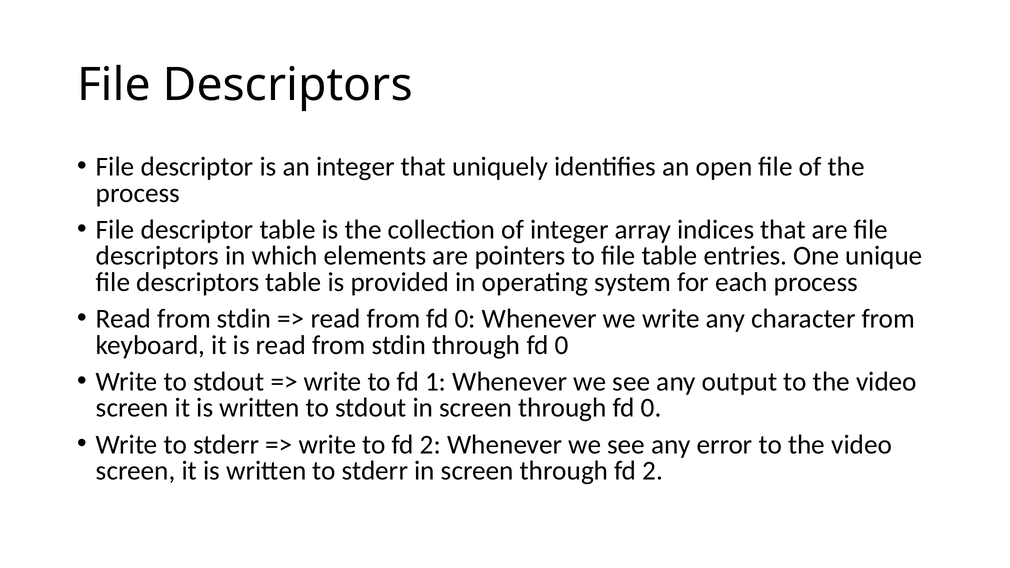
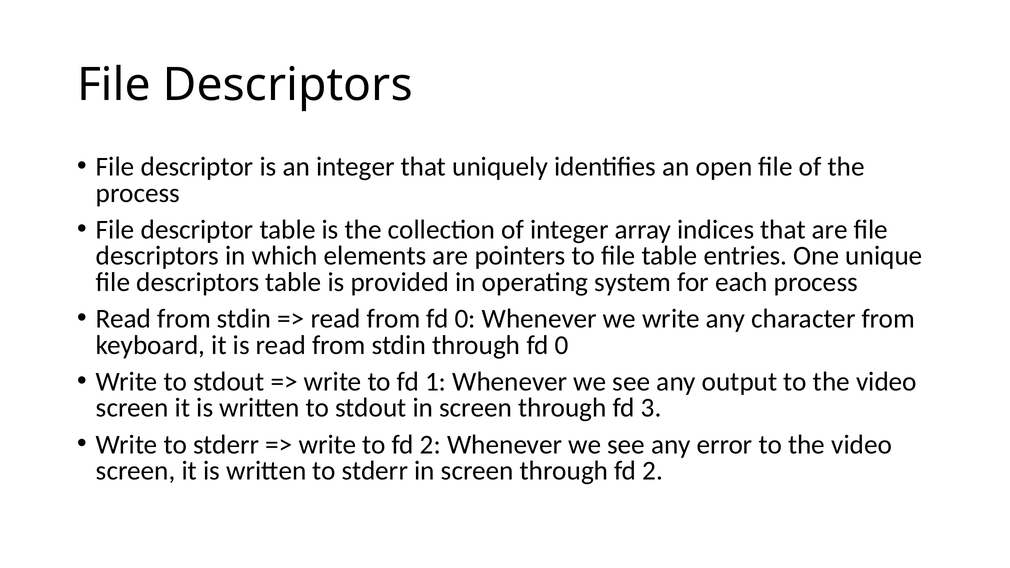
screen through fd 0: 0 -> 3 (651, 408)
